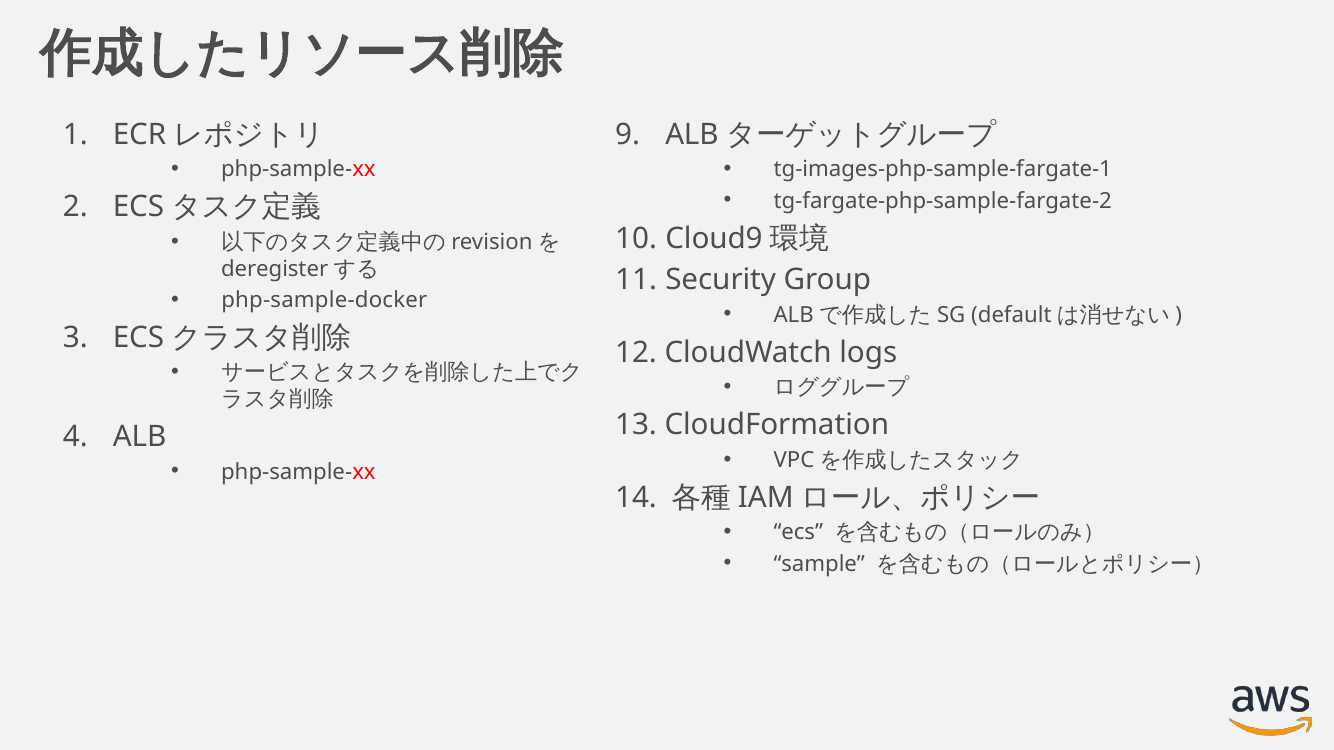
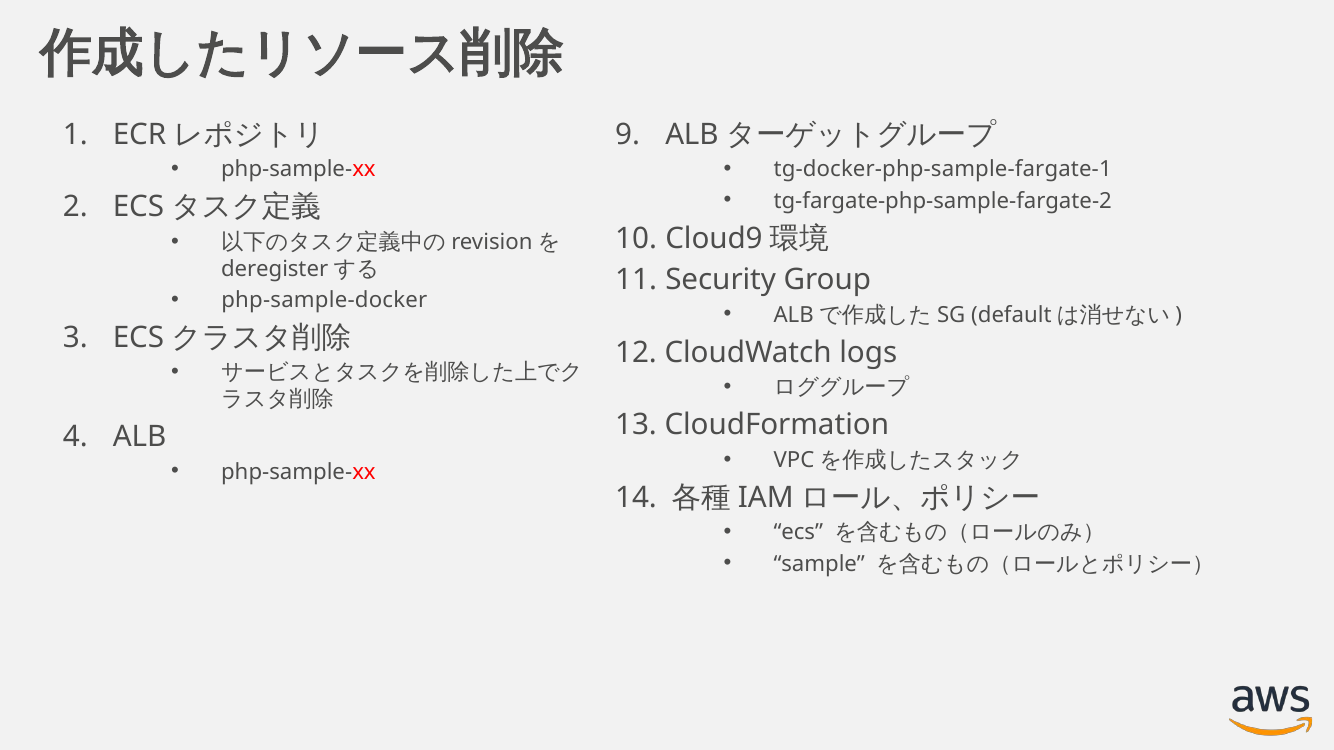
tg-images-php-sample-fargate-1: tg-images-php-sample-fargate-1 -> tg-docker-php-sample-fargate-1 (943, 170)
